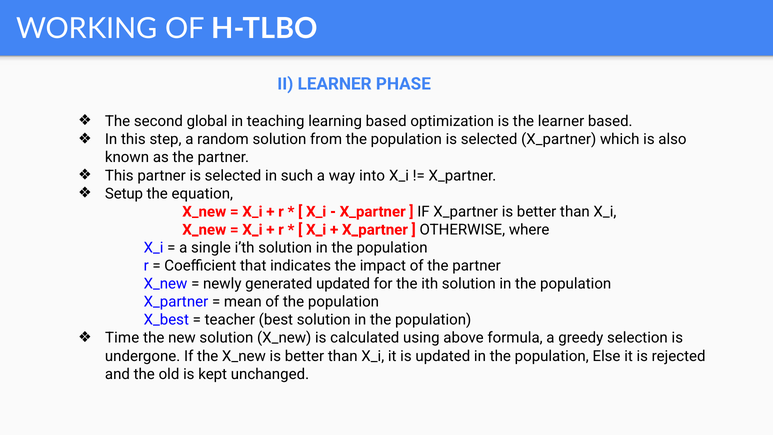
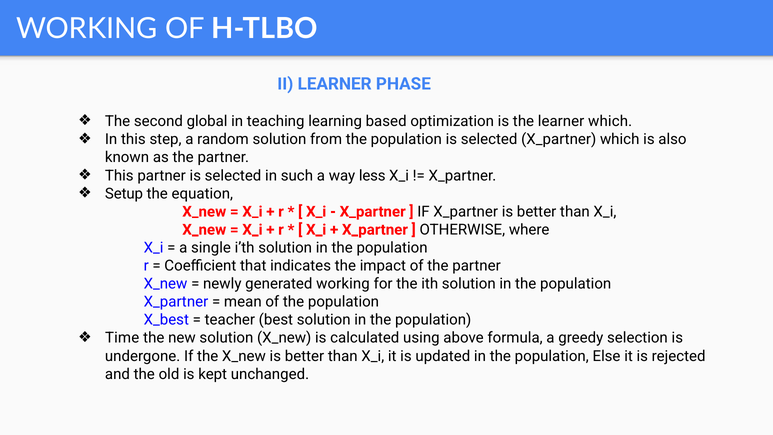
learner based: based -> which (610, 121)
into: into -> less (372, 175)
generated updated: updated -> working (343, 284)
